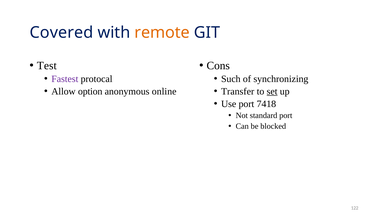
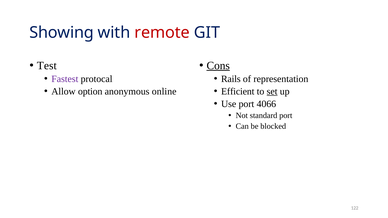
Covered: Covered -> Showing (62, 33)
remote colour: orange -> red (162, 33)
Cons underline: none -> present (218, 66)
Such: Such -> Rails (231, 79)
synchronizing: synchronizing -> representation (281, 79)
Transfer: Transfer -> Efficient (238, 91)
7418: 7418 -> 4066 (266, 104)
